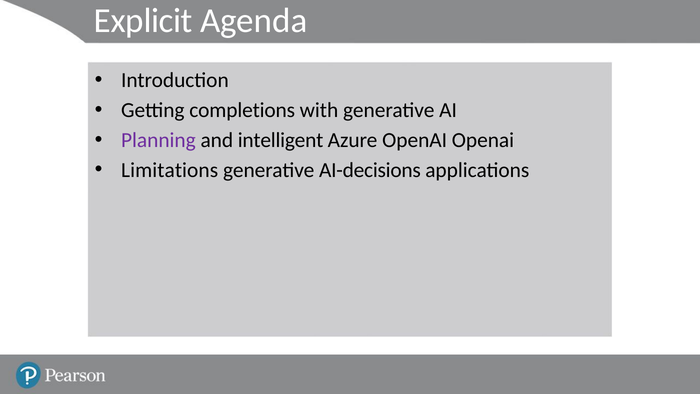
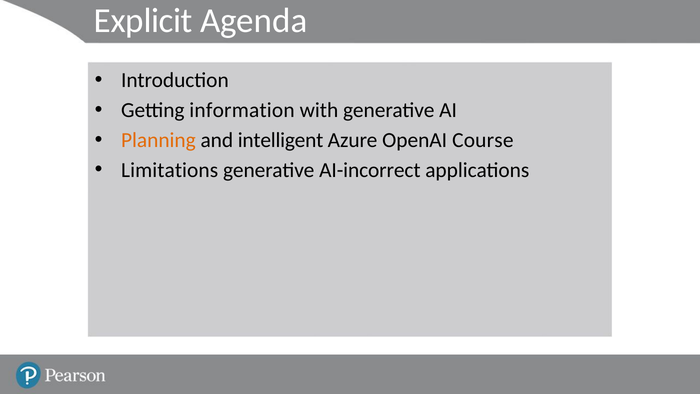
completions: completions -> information (242, 110)
Planning colour: purple -> orange (158, 140)
OpenAI Openai: Openai -> Course (483, 140)
AI-decisions: AI-decisions -> AI-incorrect (370, 170)
